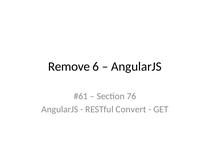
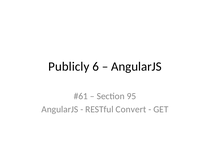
Remove: Remove -> Publicly (69, 67)
76: 76 -> 95 (131, 97)
